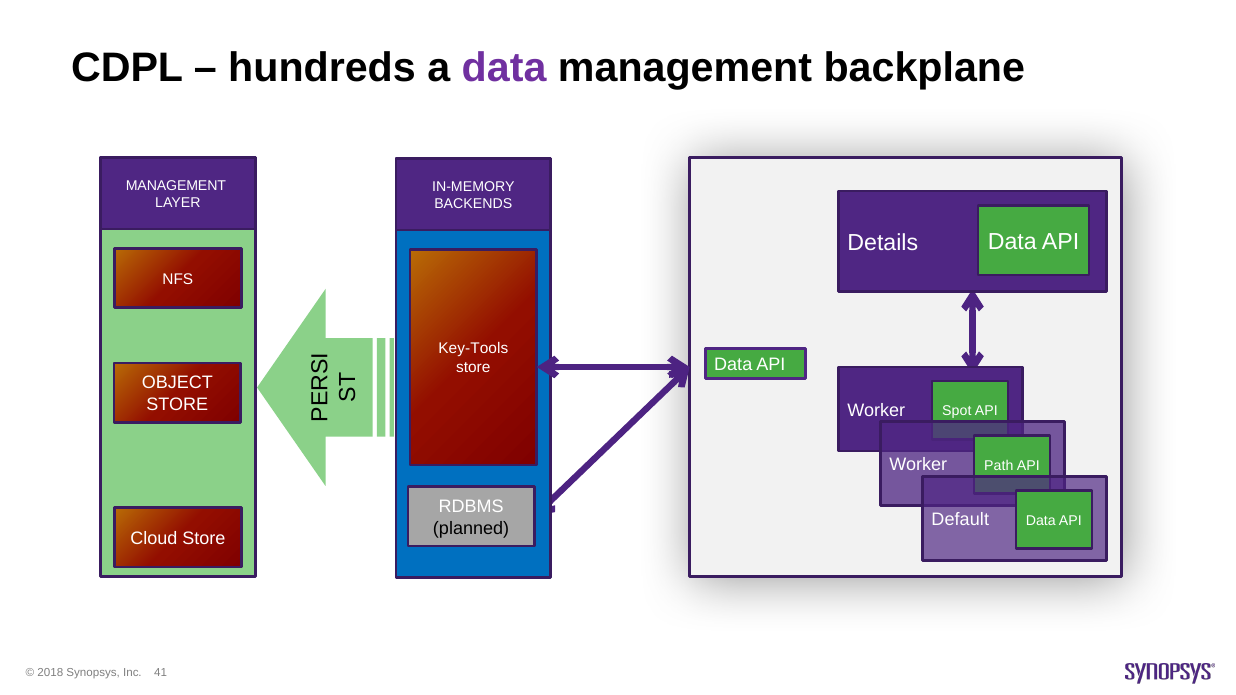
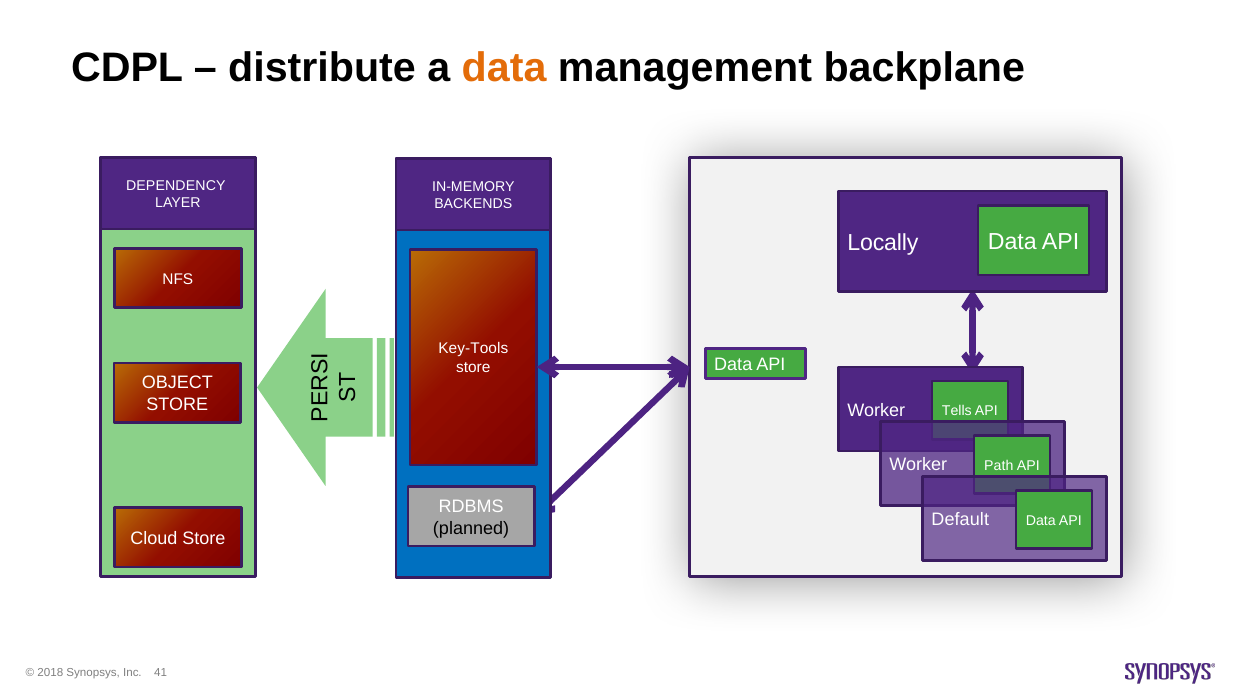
hundreds: hundreds -> distribute (322, 68)
data colour: purple -> orange (504, 68)
MANAGEMENT: MANAGEMENT -> DEPENDENCY (176, 186)
Details: Details -> Locally (883, 243)
Spot: Spot -> Tells (957, 411)
